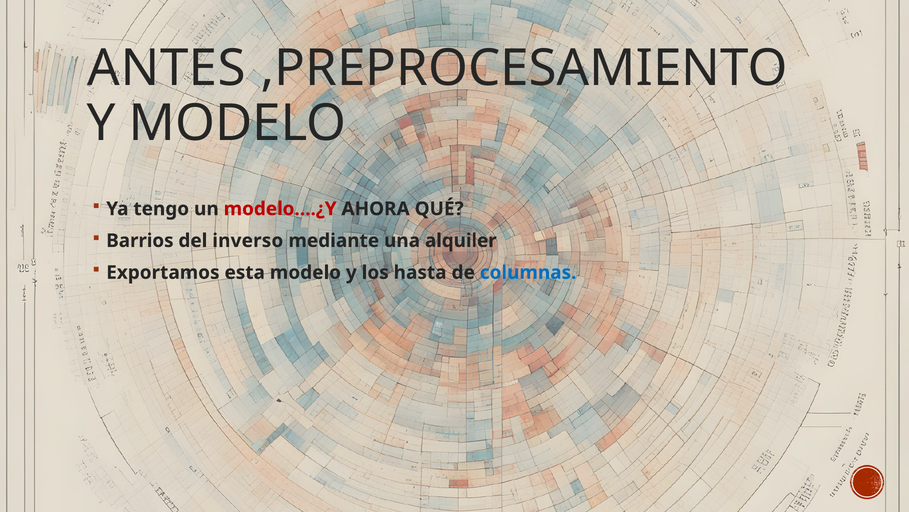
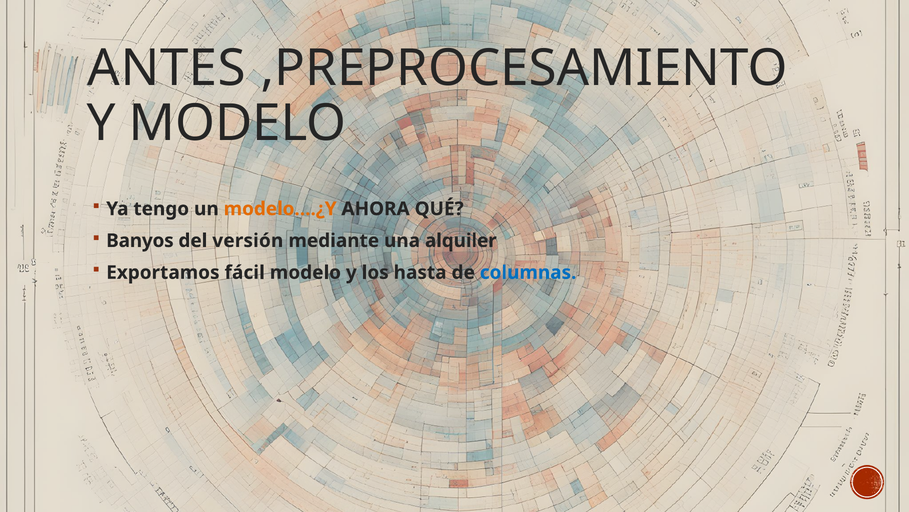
modelo….¿Y colour: red -> orange (280, 209)
Barrios: Barrios -> Banyos (140, 240)
inverso: inverso -> versión (248, 240)
esta: esta -> fácil (245, 272)
